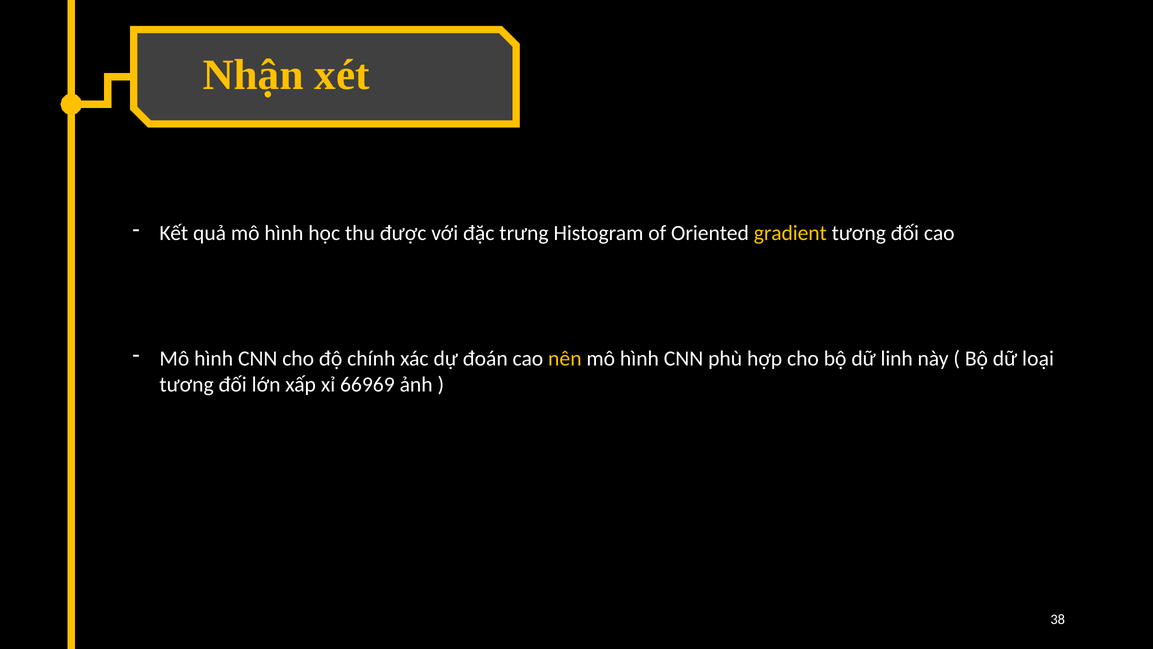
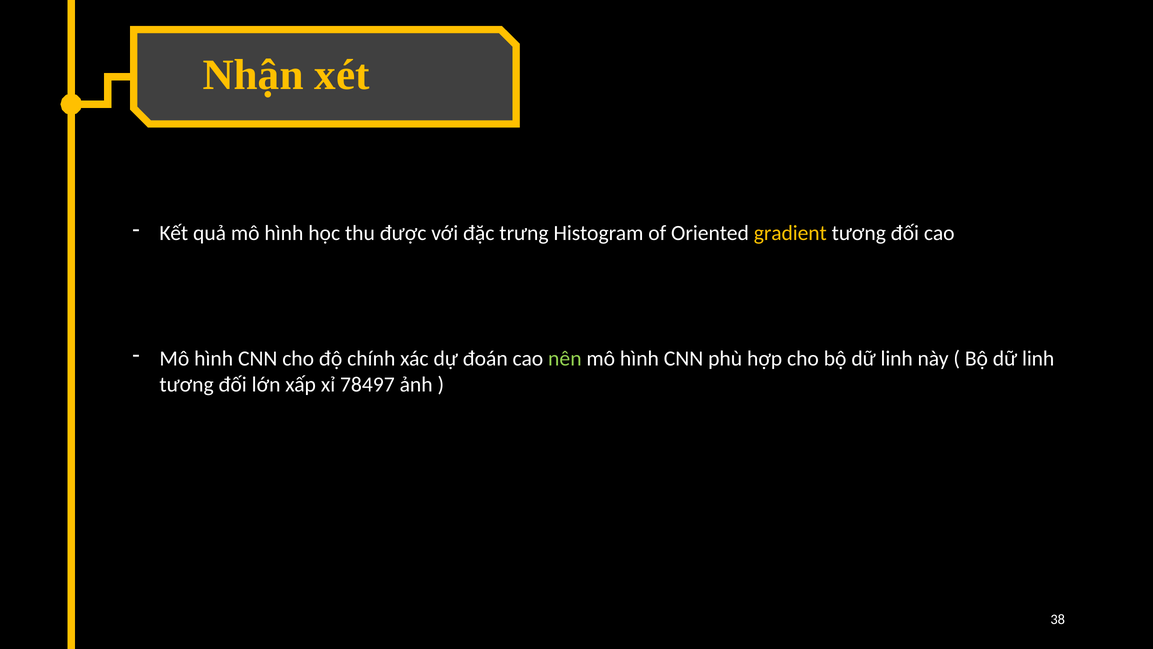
nên colour: yellow -> light green (565, 359)
loại: loại -> linh (1038, 359)
66969: 66969 -> 78497 (367, 384)
